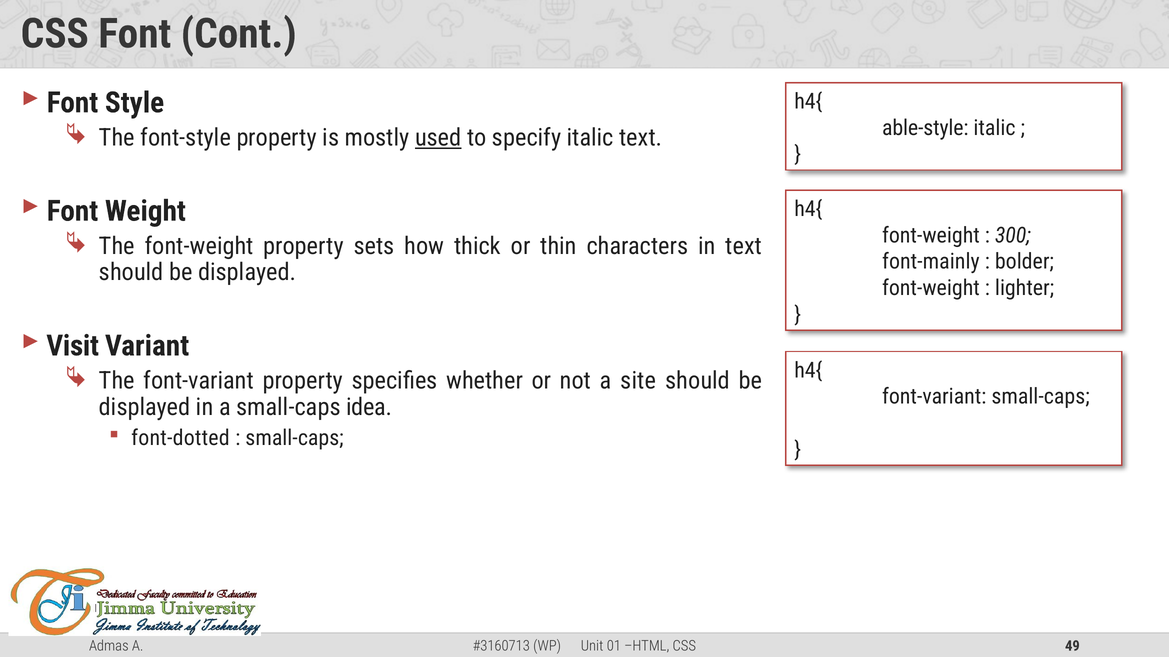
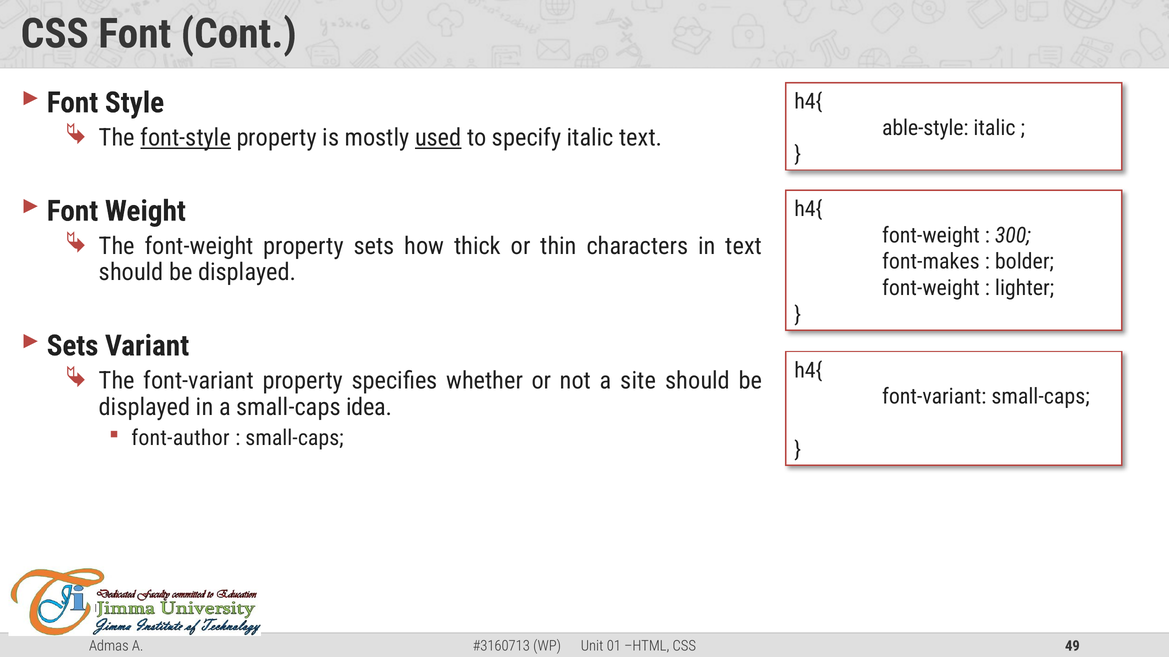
font-style underline: none -> present (186, 138)
font-mainly: font-mainly -> font-makes (931, 262)
Visit: Visit -> Sets (73, 346)
font-dotted: font-dotted -> font-author (180, 438)
